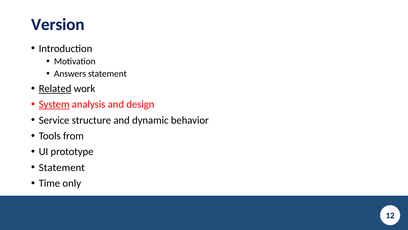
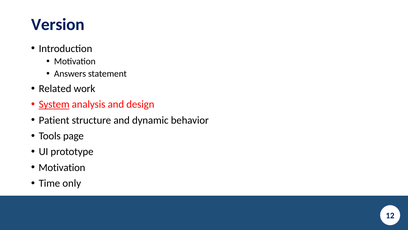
Related underline: present -> none (55, 89)
Service: Service -> Patient (54, 120)
from: from -> page (73, 136)
Statement: Statement -> Motivation (62, 167)
